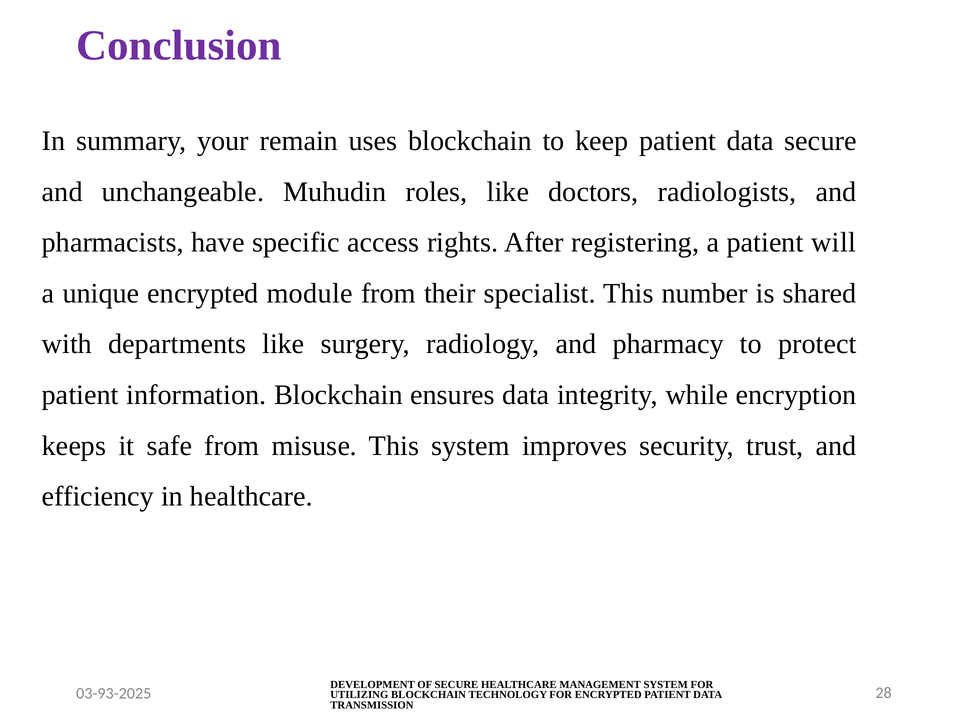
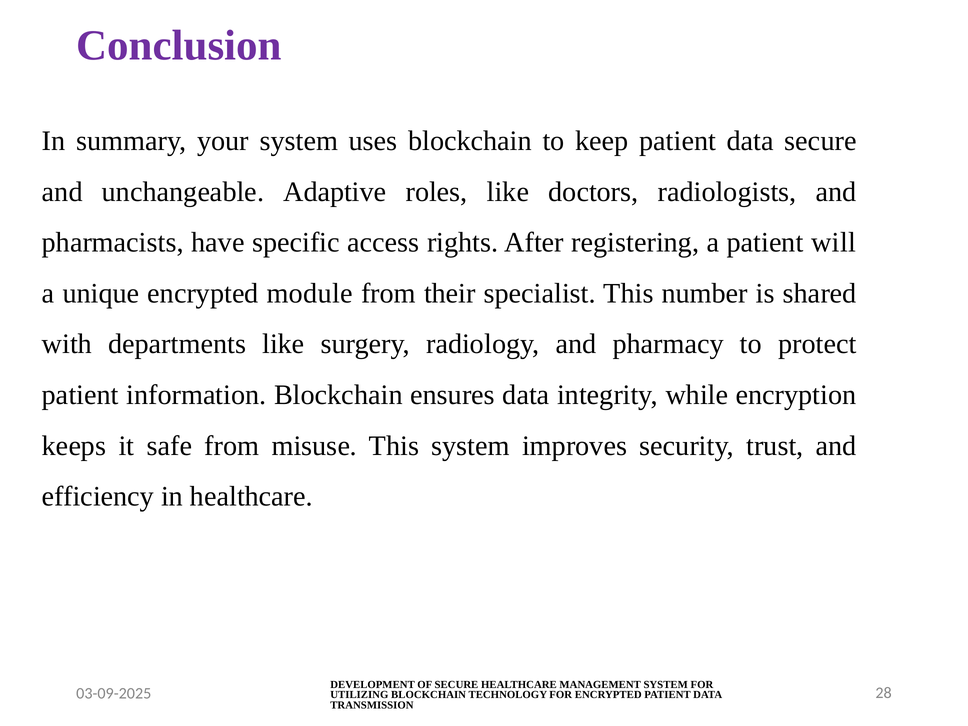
your remain: remain -> system (299, 141)
Muhudin: Muhudin -> Adaptive (335, 192)
03-93-2025: 03-93-2025 -> 03-09-2025 (114, 693)
